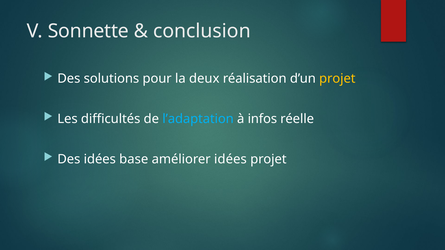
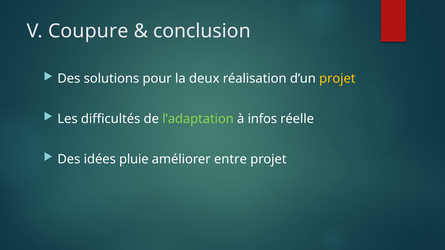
Sonnette: Sonnette -> Coupure (88, 31)
l’adaptation colour: light blue -> light green (198, 119)
base: base -> pluie (134, 159)
améliorer idées: idées -> entre (230, 159)
